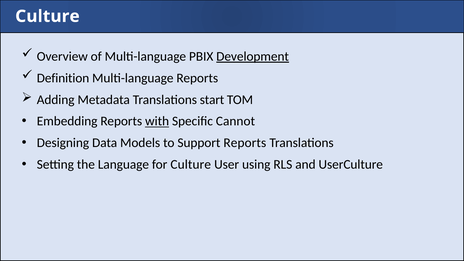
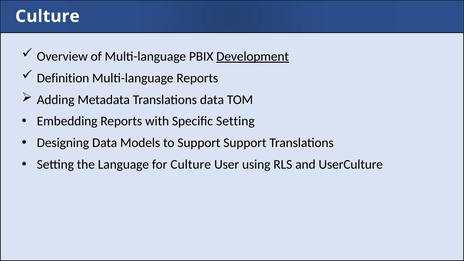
Translations start: start -> data (212, 100)
with underline: present -> none (157, 121)
Specific Cannot: Cannot -> Setting (235, 121)
Support Reports: Reports -> Support (245, 143)
